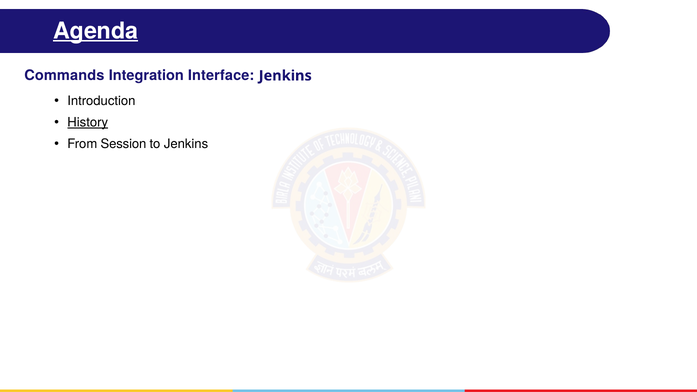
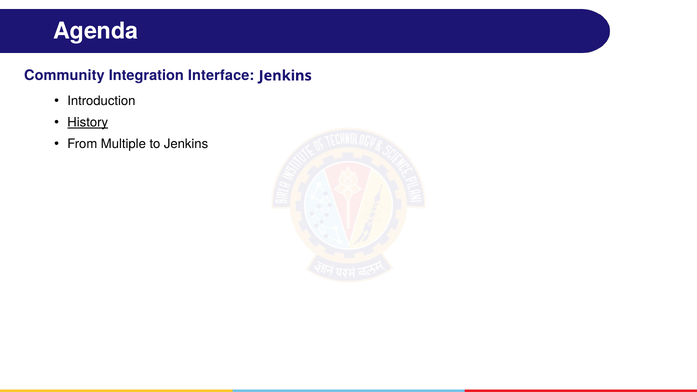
Agenda underline: present -> none (96, 31)
Commands: Commands -> Community (64, 76)
Session: Session -> Multiple (123, 144)
